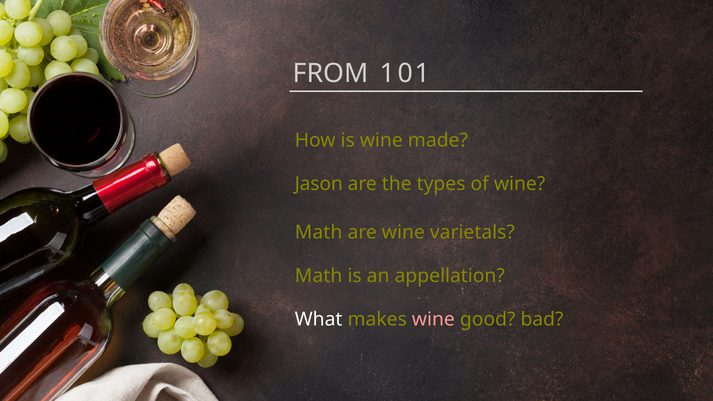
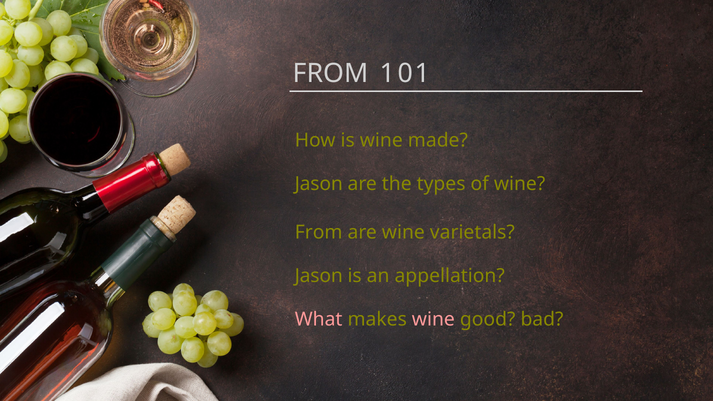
Math: Math -> From (319, 232)
Math: Math -> Jason (319, 276)
What colour: white -> pink (319, 320)
